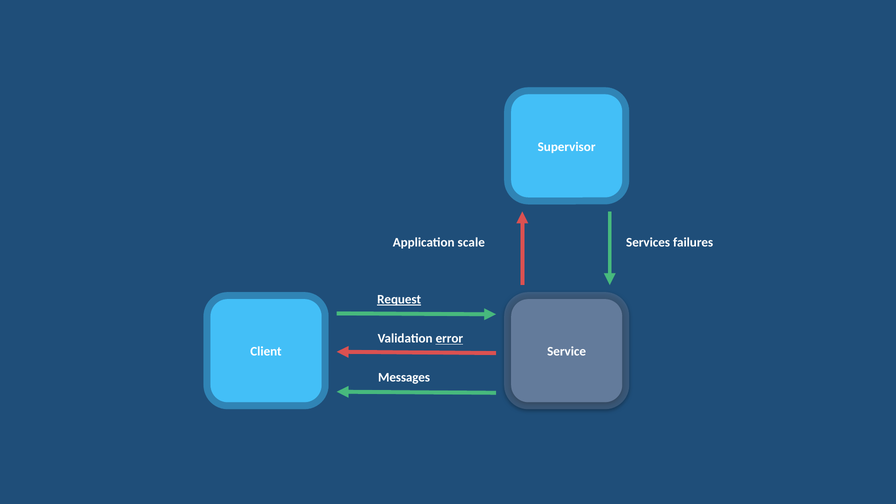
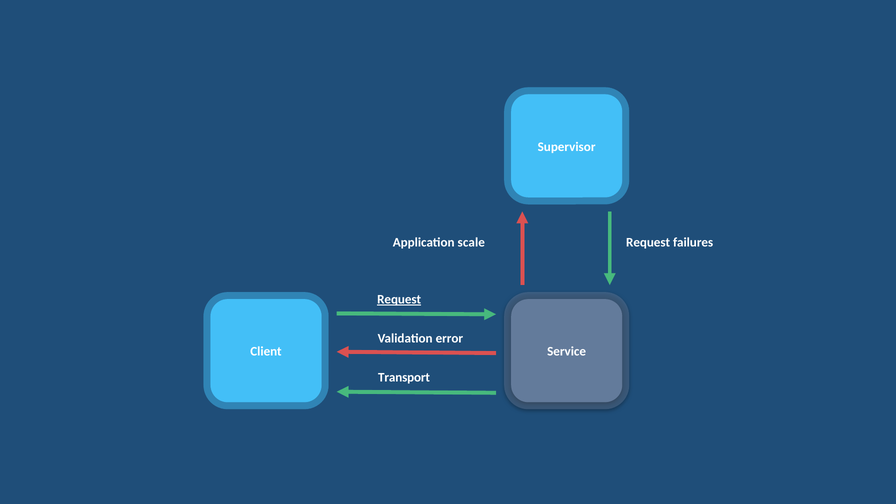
Services: Services -> Request (648, 243)
error underline: present -> none (449, 339)
Messages: Messages -> Transport (404, 377)
